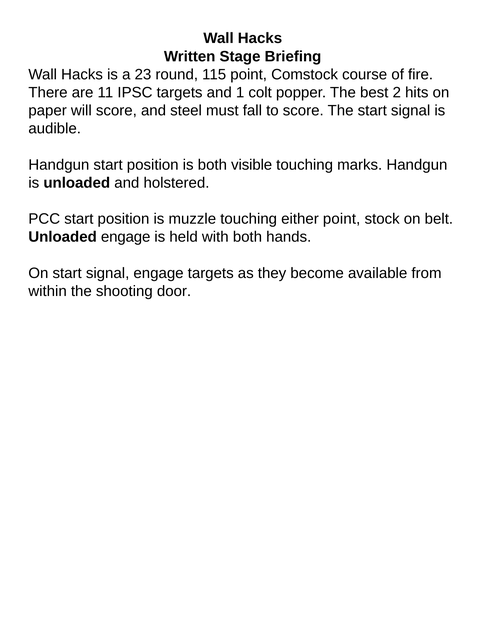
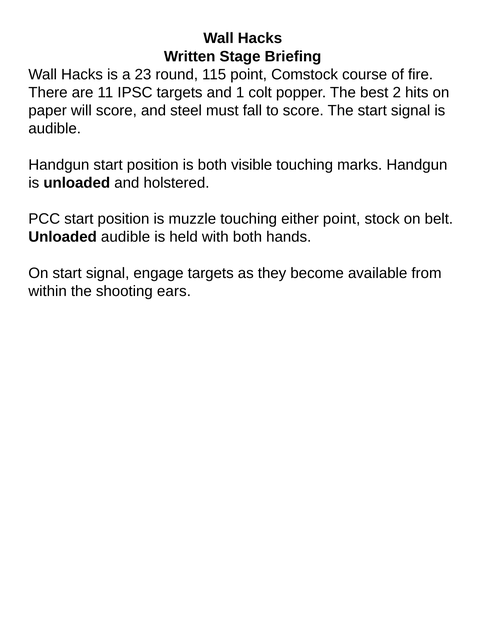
Unloaded engage: engage -> audible (126, 237)
door: door -> ears (174, 291)
